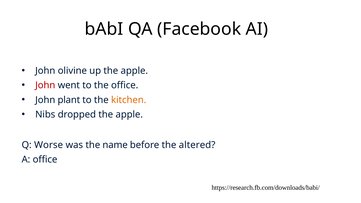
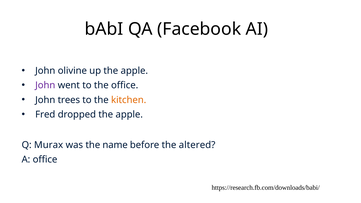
John colour: red -> purple (45, 85)
plant: plant -> trees (69, 100)
Nibs: Nibs -> Fred (45, 114)
Worse: Worse -> Murax (49, 145)
